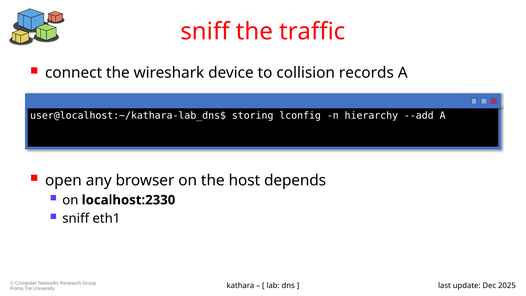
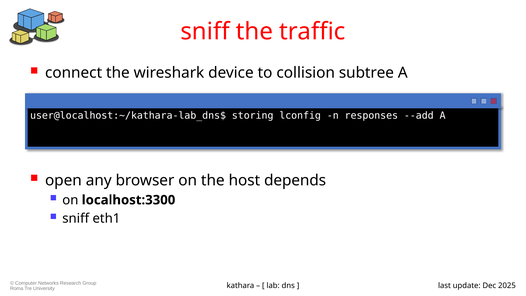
records: records -> subtree (366, 73)
hierarchy: hierarchy -> responses (371, 116)
localhost:2330: localhost:2330 -> localhost:3300 (129, 200)
